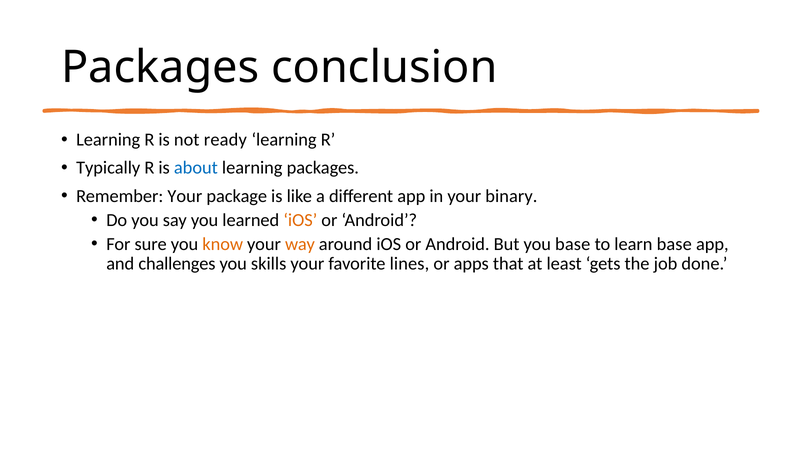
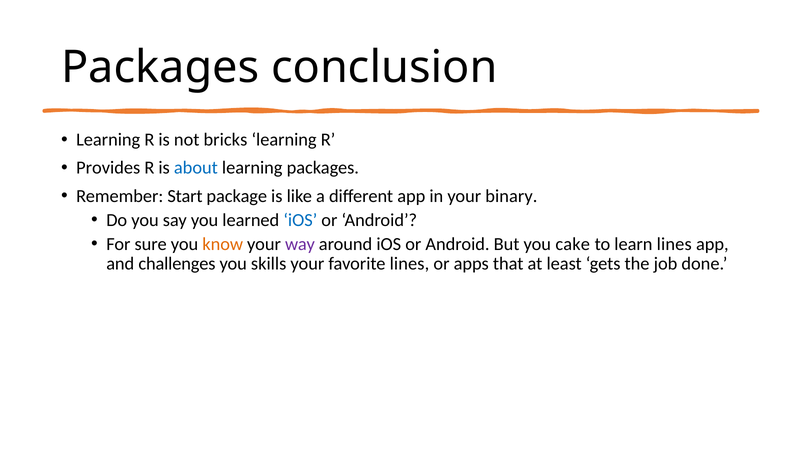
ready: ready -> bricks (225, 140)
Typically: Typically -> Provides (108, 168)
Remember Your: Your -> Start (185, 196)
iOS colour: orange -> blue (300, 220)
way colour: orange -> purple (300, 244)
you base: base -> cake (573, 244)
learn base: base -> lines (674, 244)
